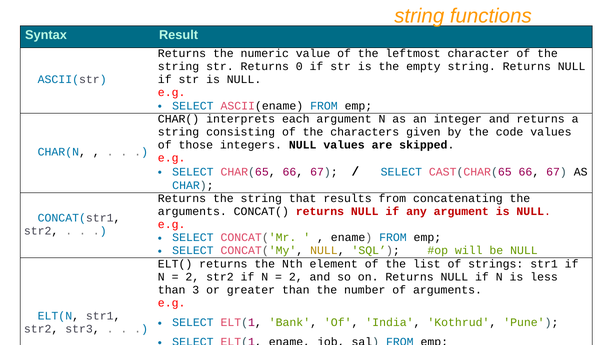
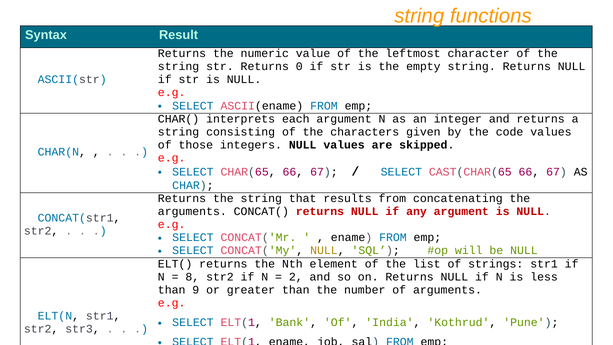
2: 2 -> 8 (192, 277)
3: 3 -> 9 (196, 290)
